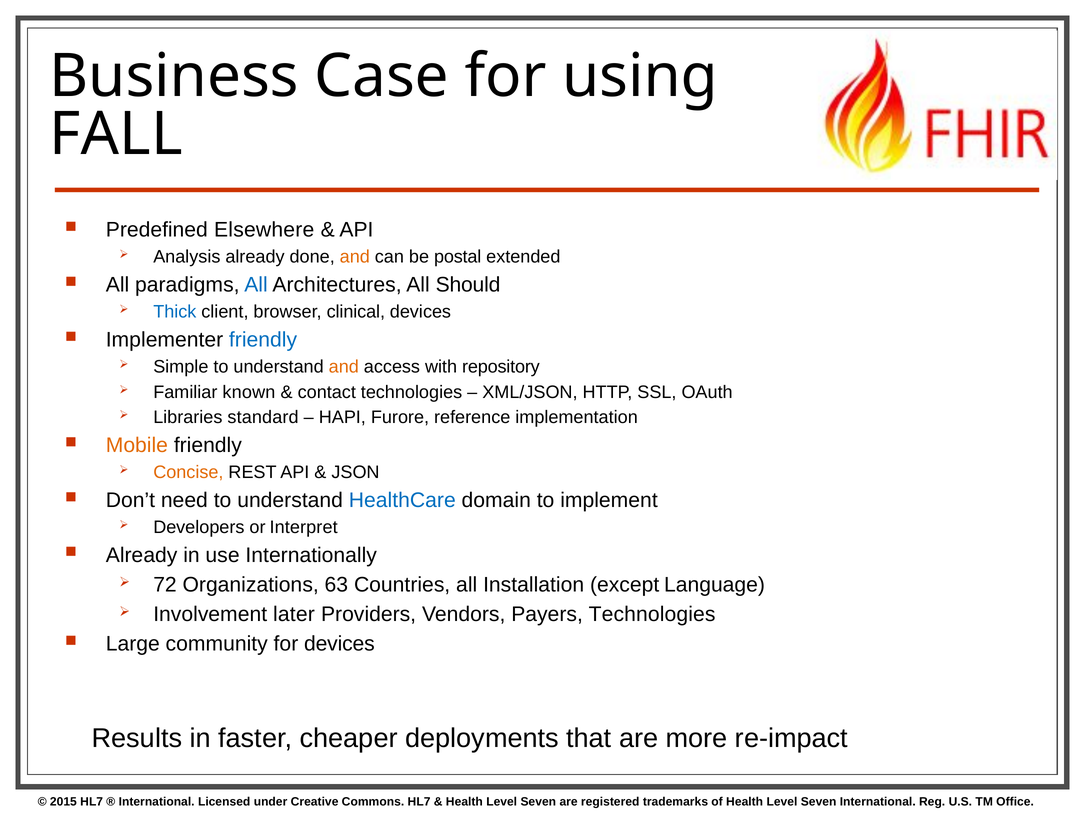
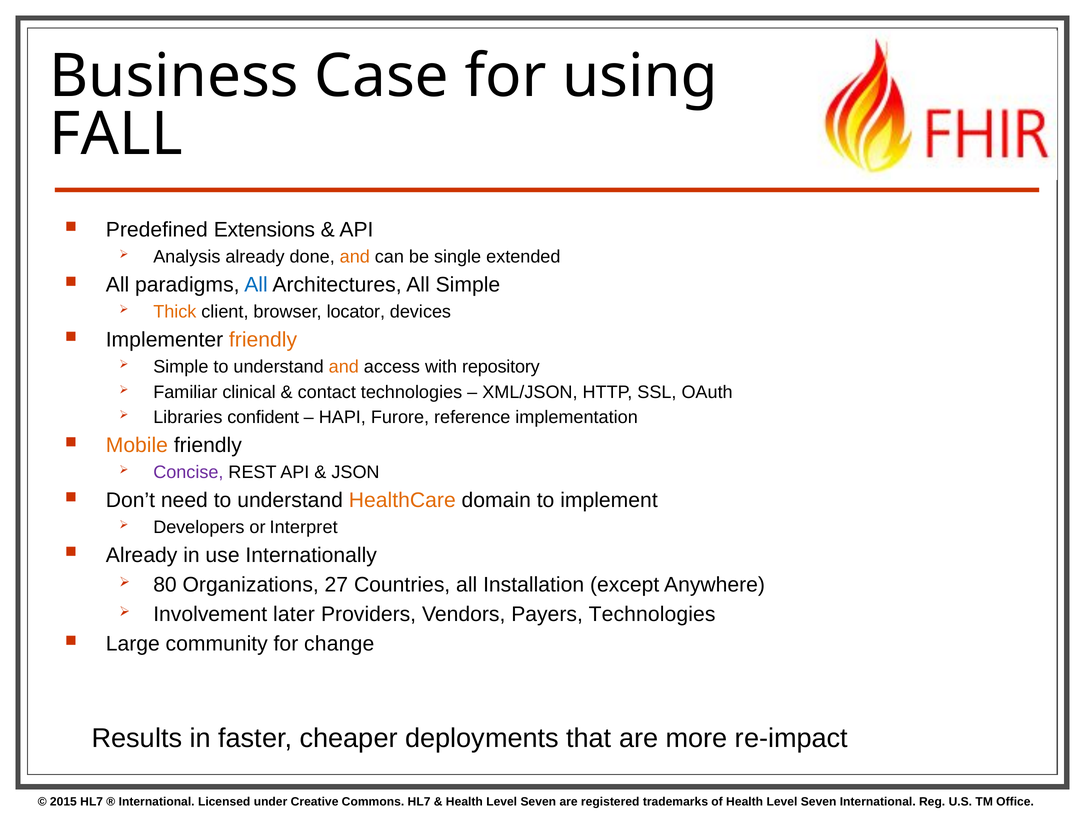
Elsewhere: Elsewhere -> Extensions (264, 230)
postal: postal -> single (458, 257)
All Should: Should -> Simple (468, 285)
Thick colour: blue -> orange (175, 312)
clinical: clinical -> locator (356, 312)
friendly colour: blue -> orange (263, 340)
known: known -> clinical (249, 392)
standard: standard -> confident (263, 417)
Concise colour: orange -> purple (188, 472)
HealthCare colour: blue -> orange (402, 500)
72: 72 -> 80 (165, 585)
63: 63 -> 27 (336, 585)
Language: Language -> Anywhere (715, 585)
for devices: devices -> change (339, 644)
